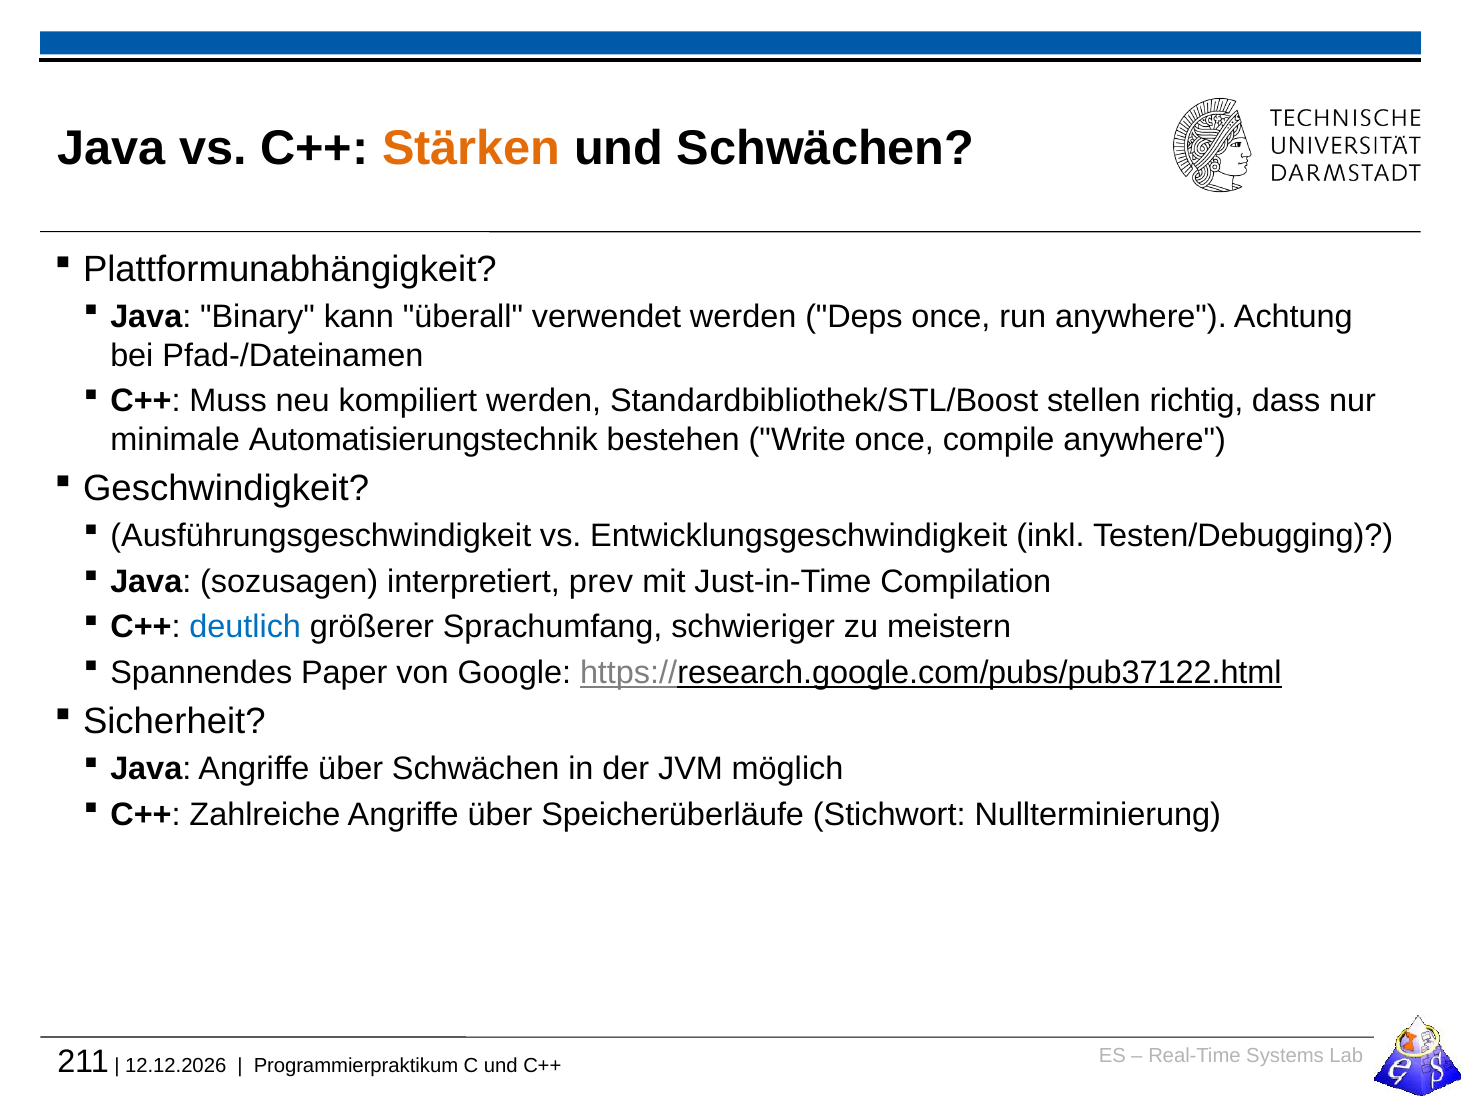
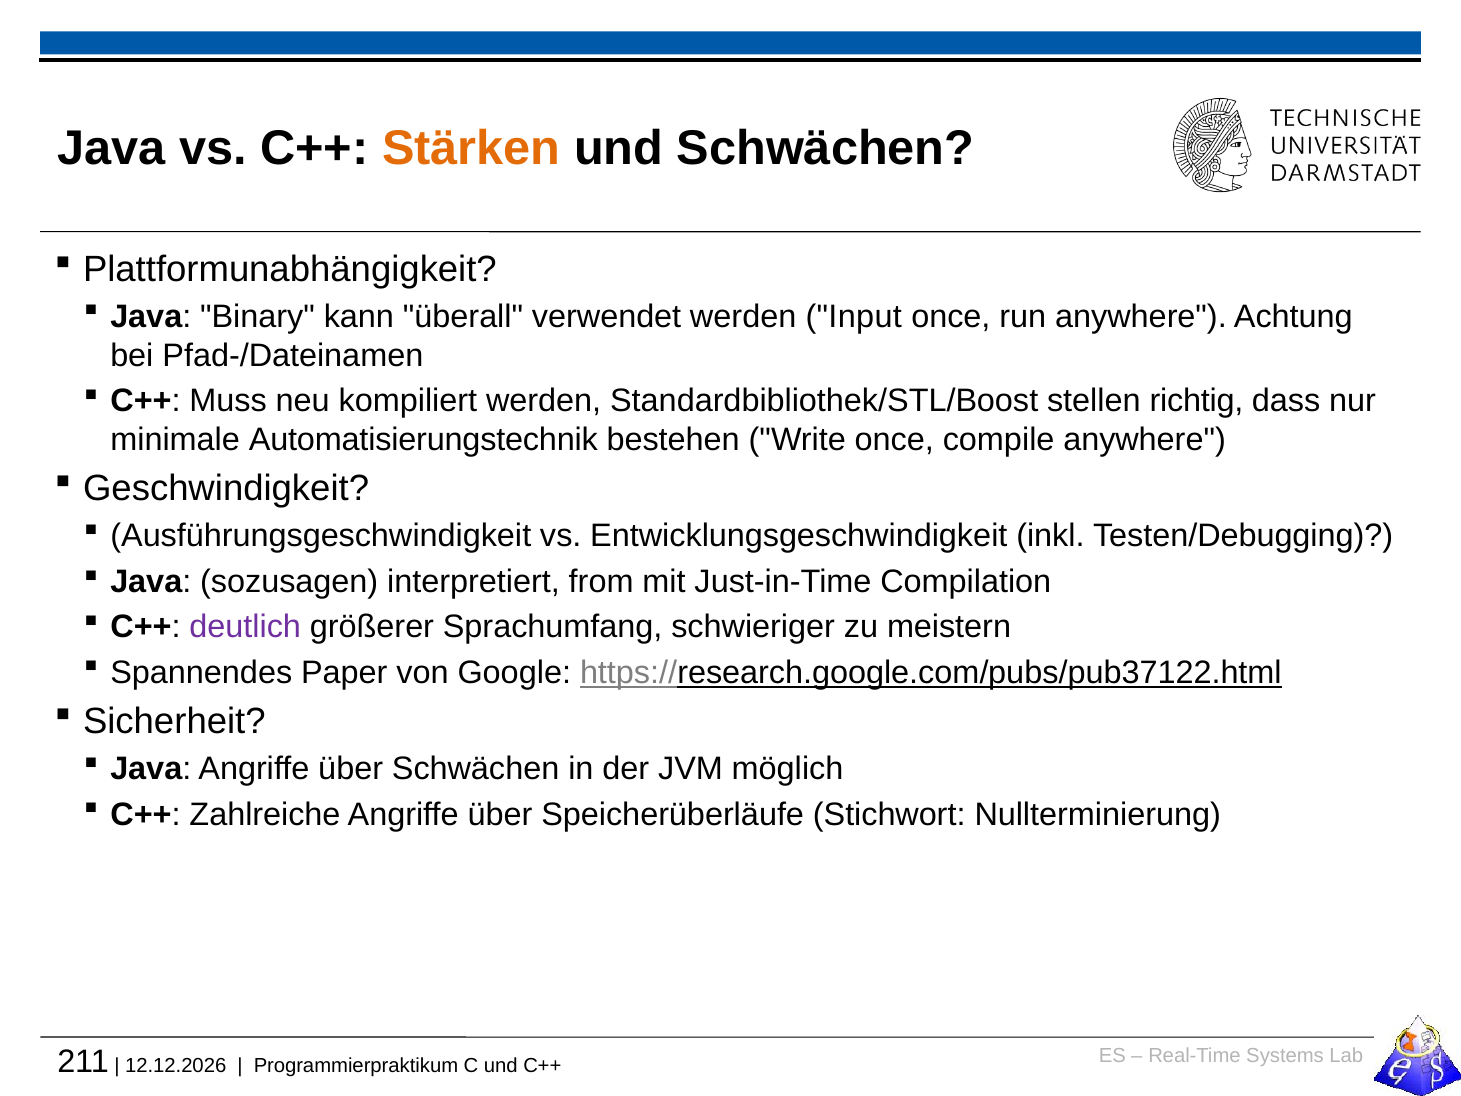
Deps: Deps -> Input (854, 316)
prev: prev -> from (601, 582)
deutlich colour: blue -> purple (245, 627)
